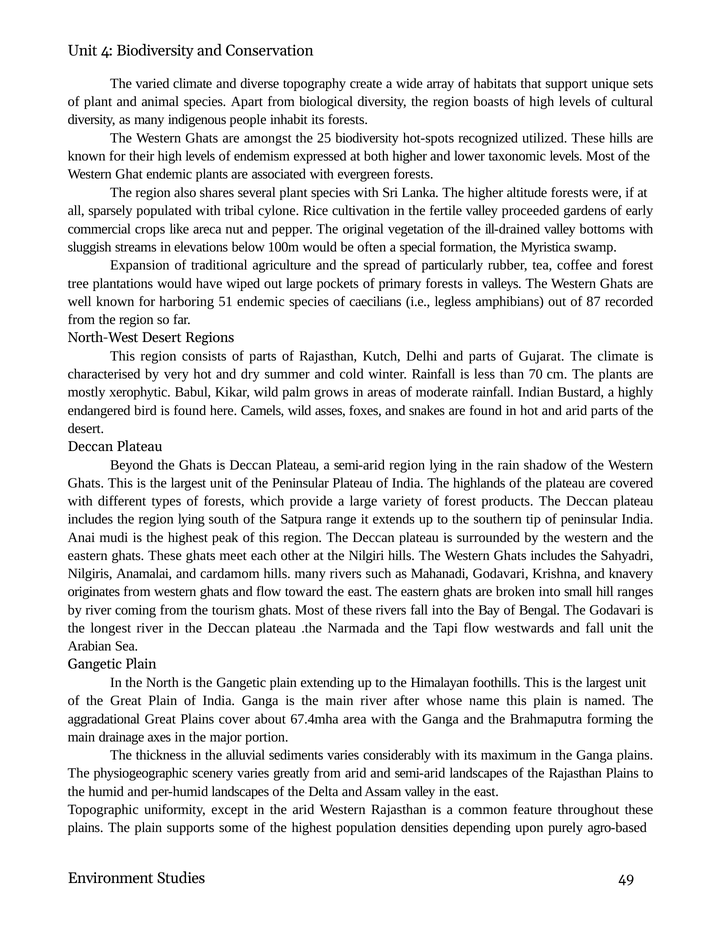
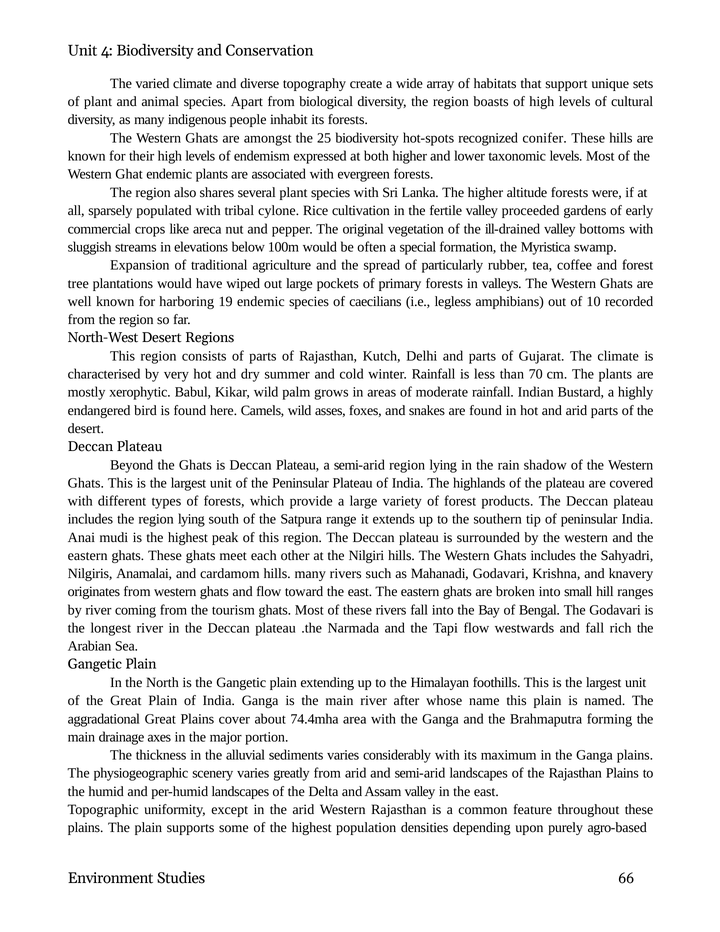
utilized: utilized -> conifer (545, 138)
51: 51 -> 19 (226, 301)
87: 87 -> 10 (594, 301)
fall unit: unit -> rich (621, 628)
67.4mha: 67.4mha -> 74.4mha (314, 719)
49: 49 -> 66 (626, 878)
